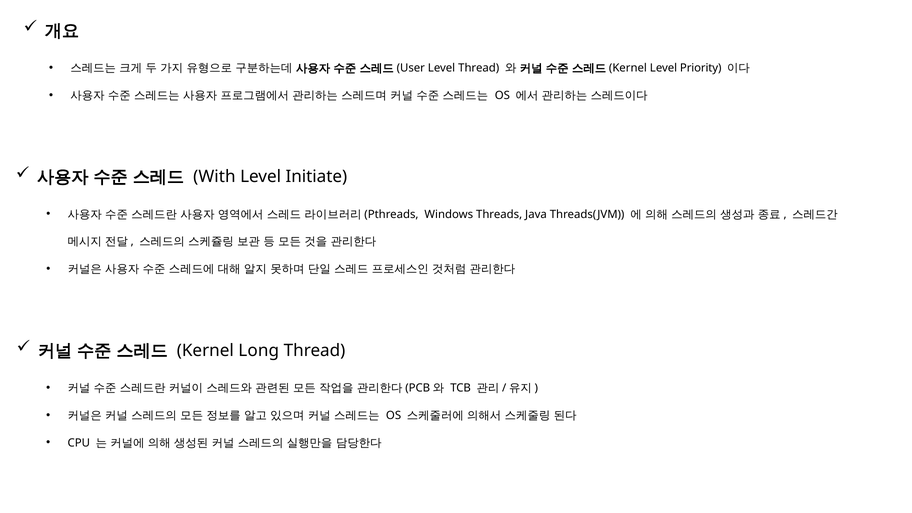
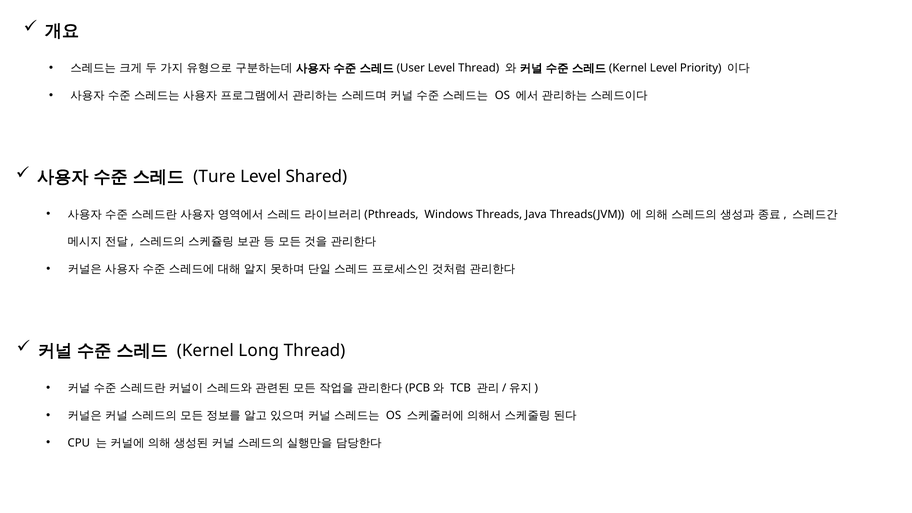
With: With -> Ture (214, 177)
Initiate: Initiate -> Shared (316, 177)
